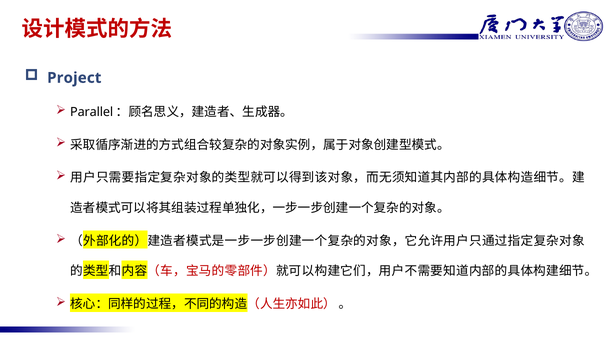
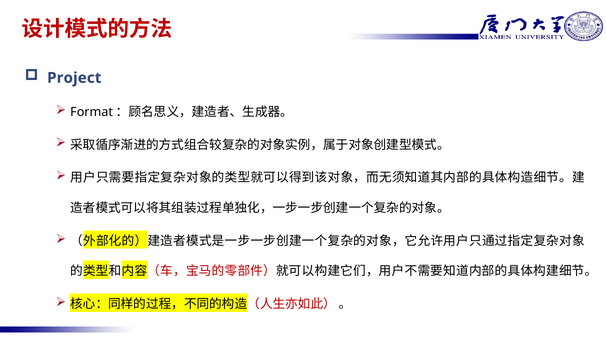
Parallel: Parallel -> Format (92, 112)
